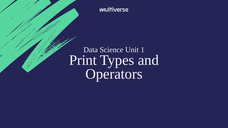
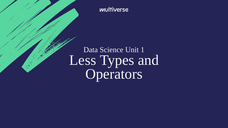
Print: Print -> Less (83, 60)
